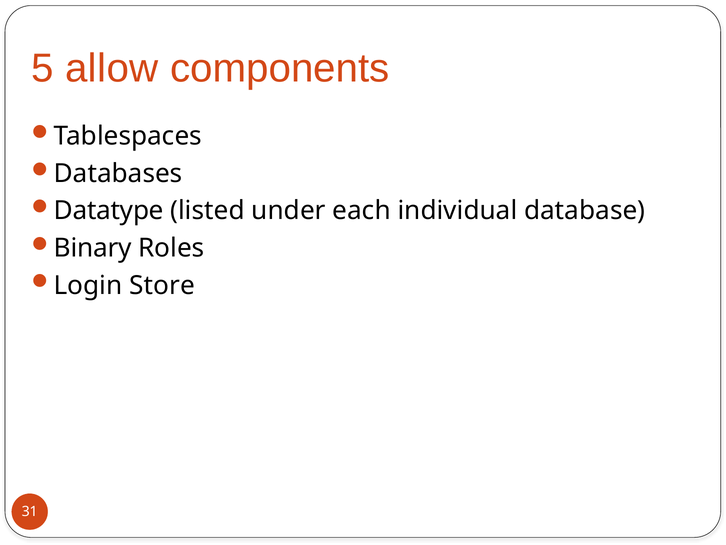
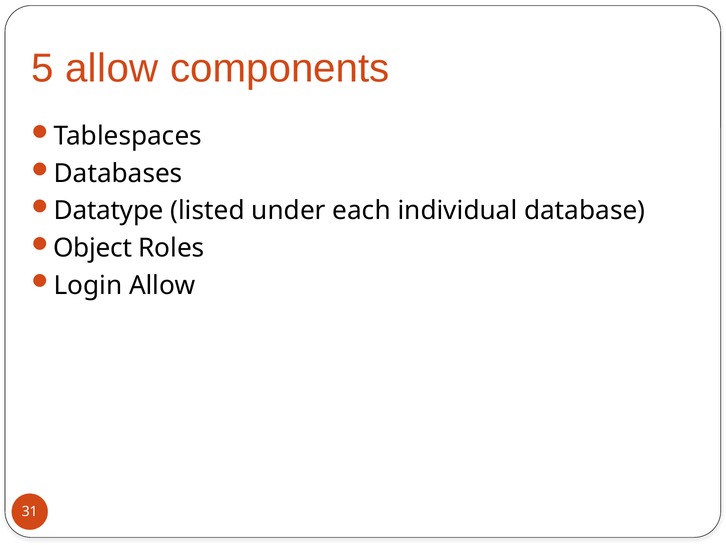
Binary: Binary -> Object (93, 248)
Login Store: Store -> Allow (162, 285)
